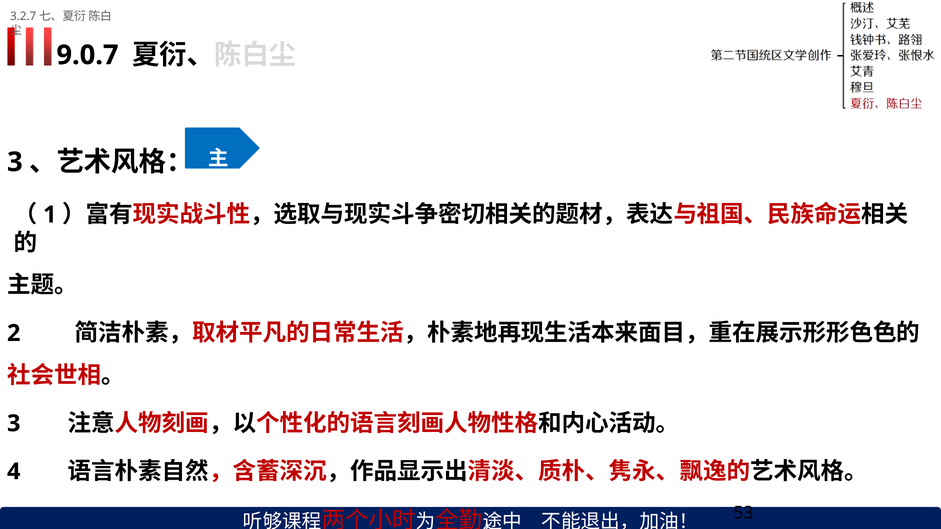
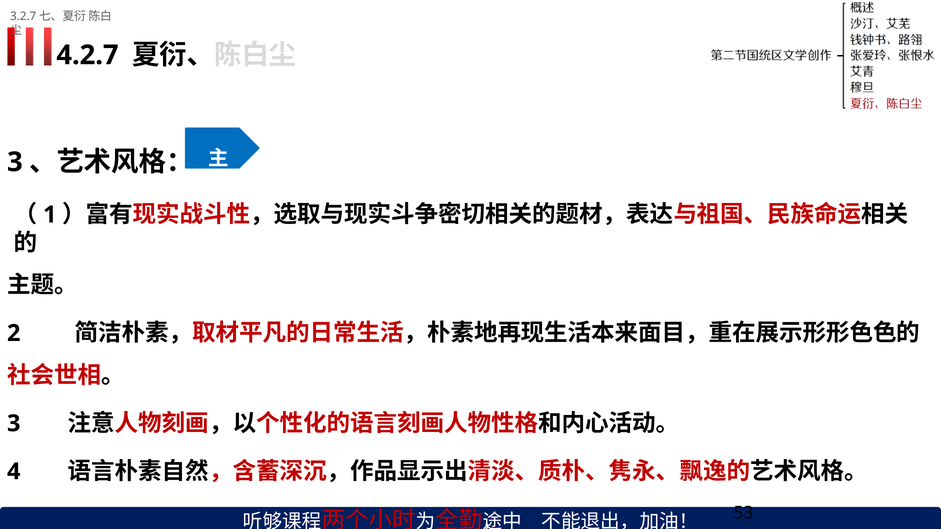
9.0.7: 9.0.7 -> 4.2.7 (88, 55)
